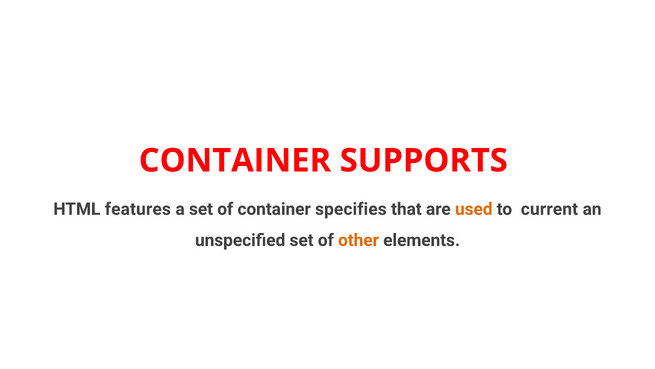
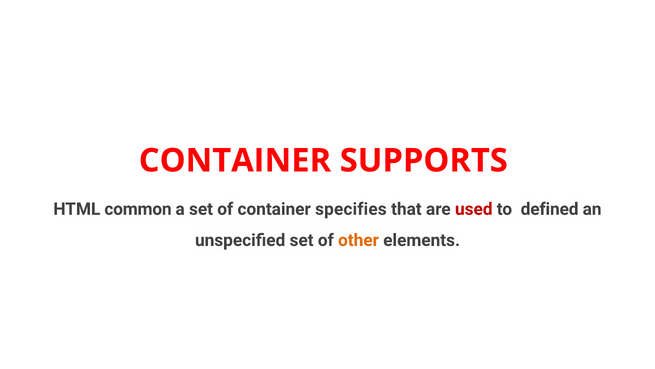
features: features -> common (138, 209)
used colour: orange -> red (474, 209)
current: current -> defined (550, 209)
